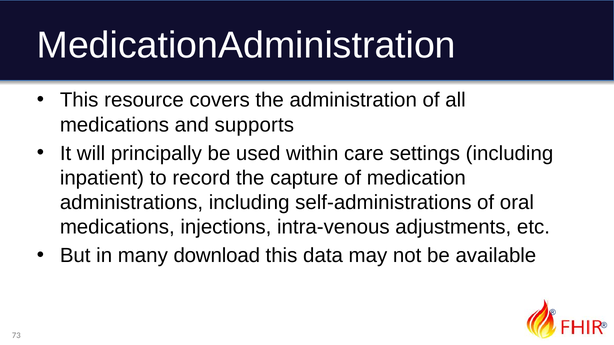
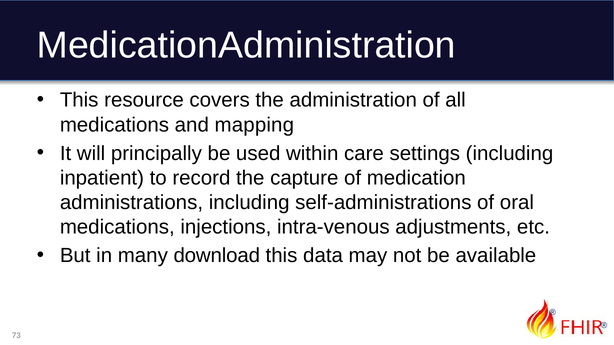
supports: supports -> mapping (254, 125)
